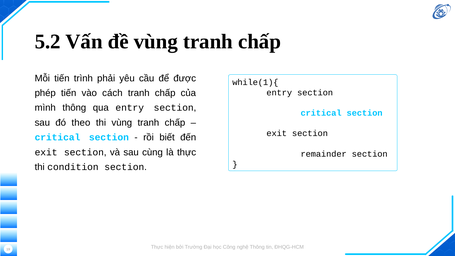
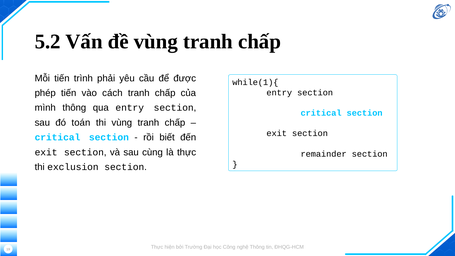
theo: theo -> toán (81, 123)
condition: condition -> exclusion (73, 167)
